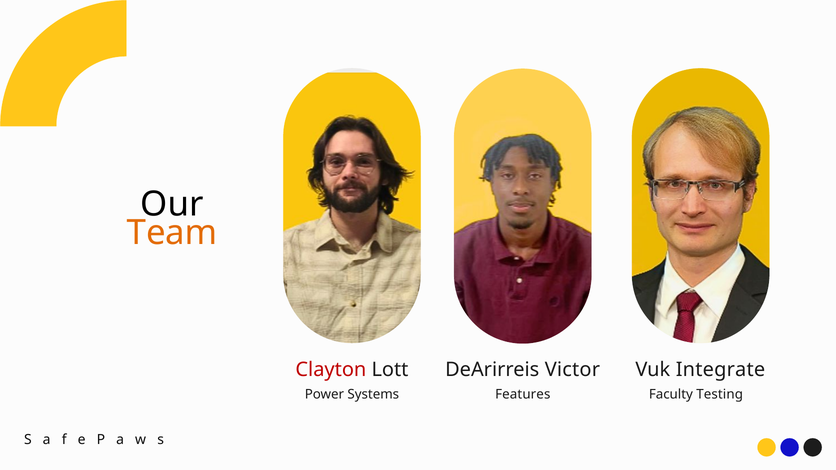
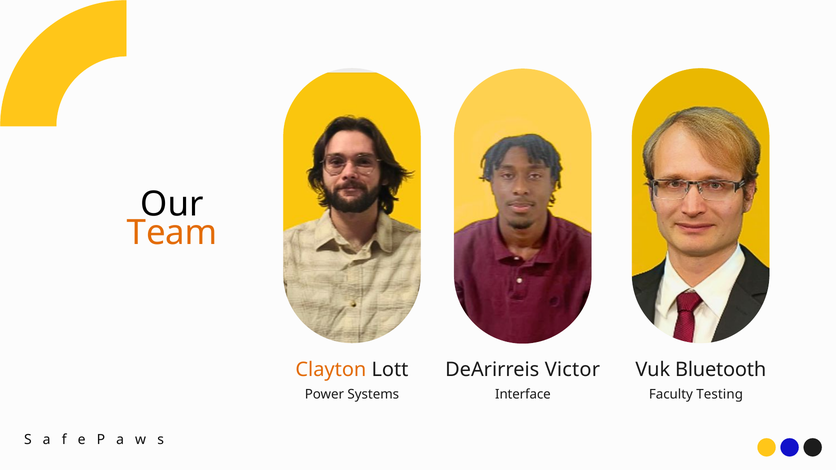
Clayton colour: red -> orange (331, 370)
Integrate: Integrate -> Bluetooth (721, 370)
Features: Features -> Interface (523, 394)
